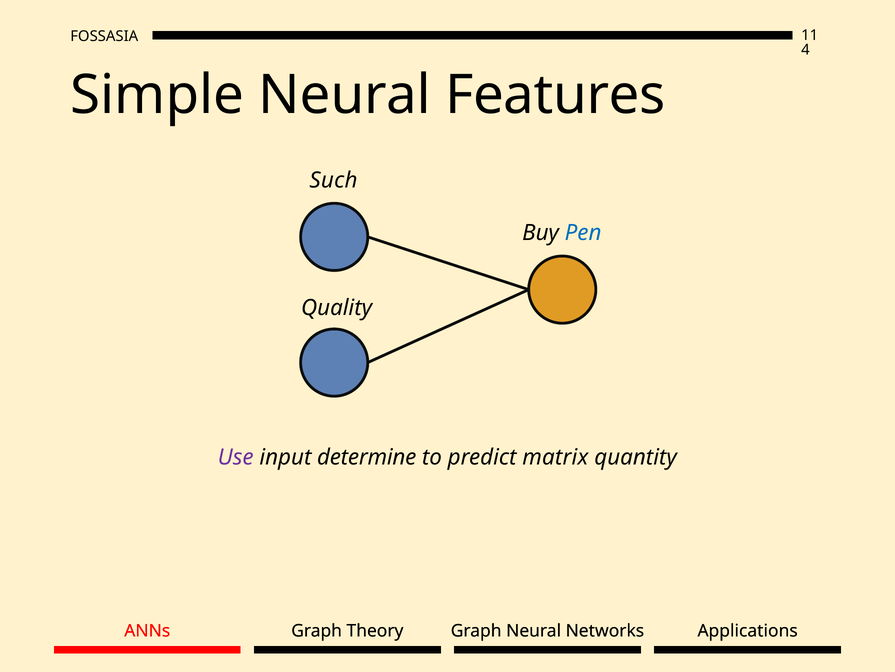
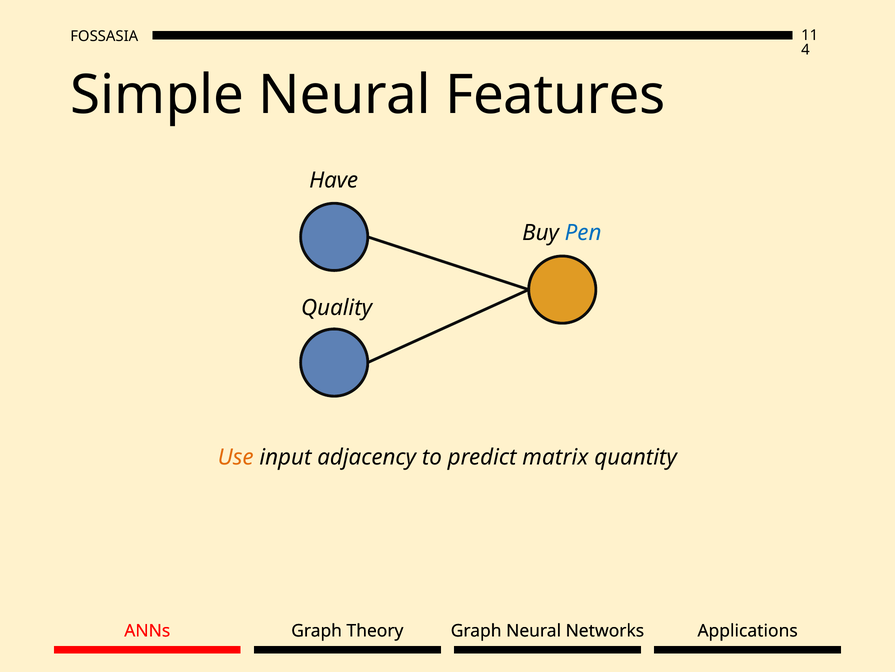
Such: Such -> Have (334, 180)
Use colour: purple -> orange (236, 457)
determine: determine -> adjacency (367, 457)
